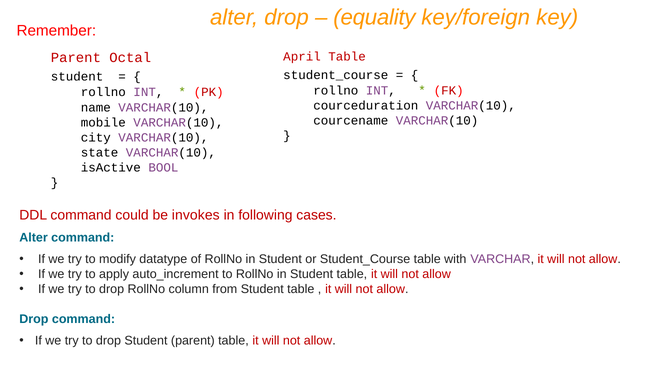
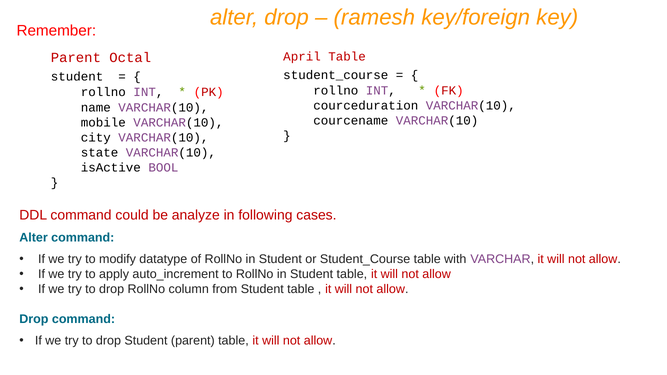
equality: equality -> ramesh (374, 17)
invokes: invokes -> analyze (196, 215)
